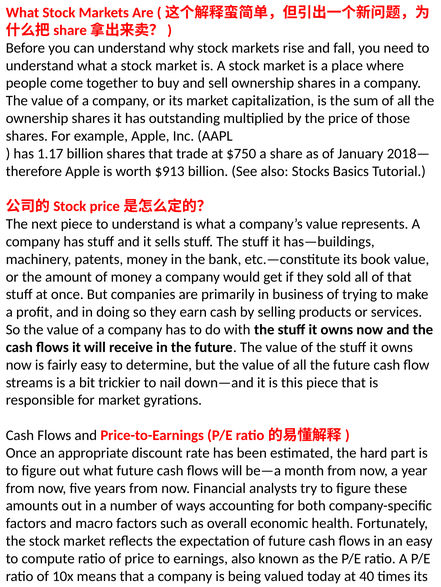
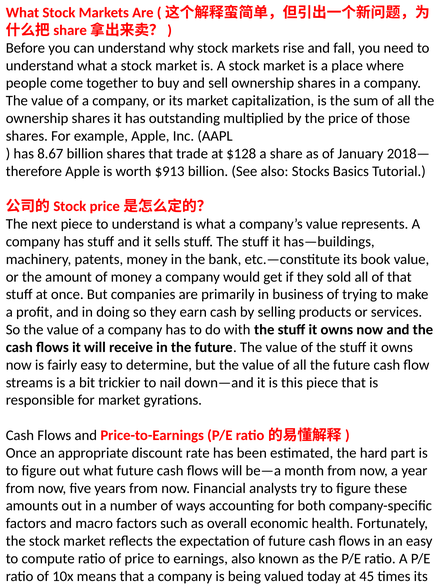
1.17: 1.17 -> 8.67 (50, 154)
$750: $750 -> $128 (241, 154)
40: 40 -> 45 (367, 577)
